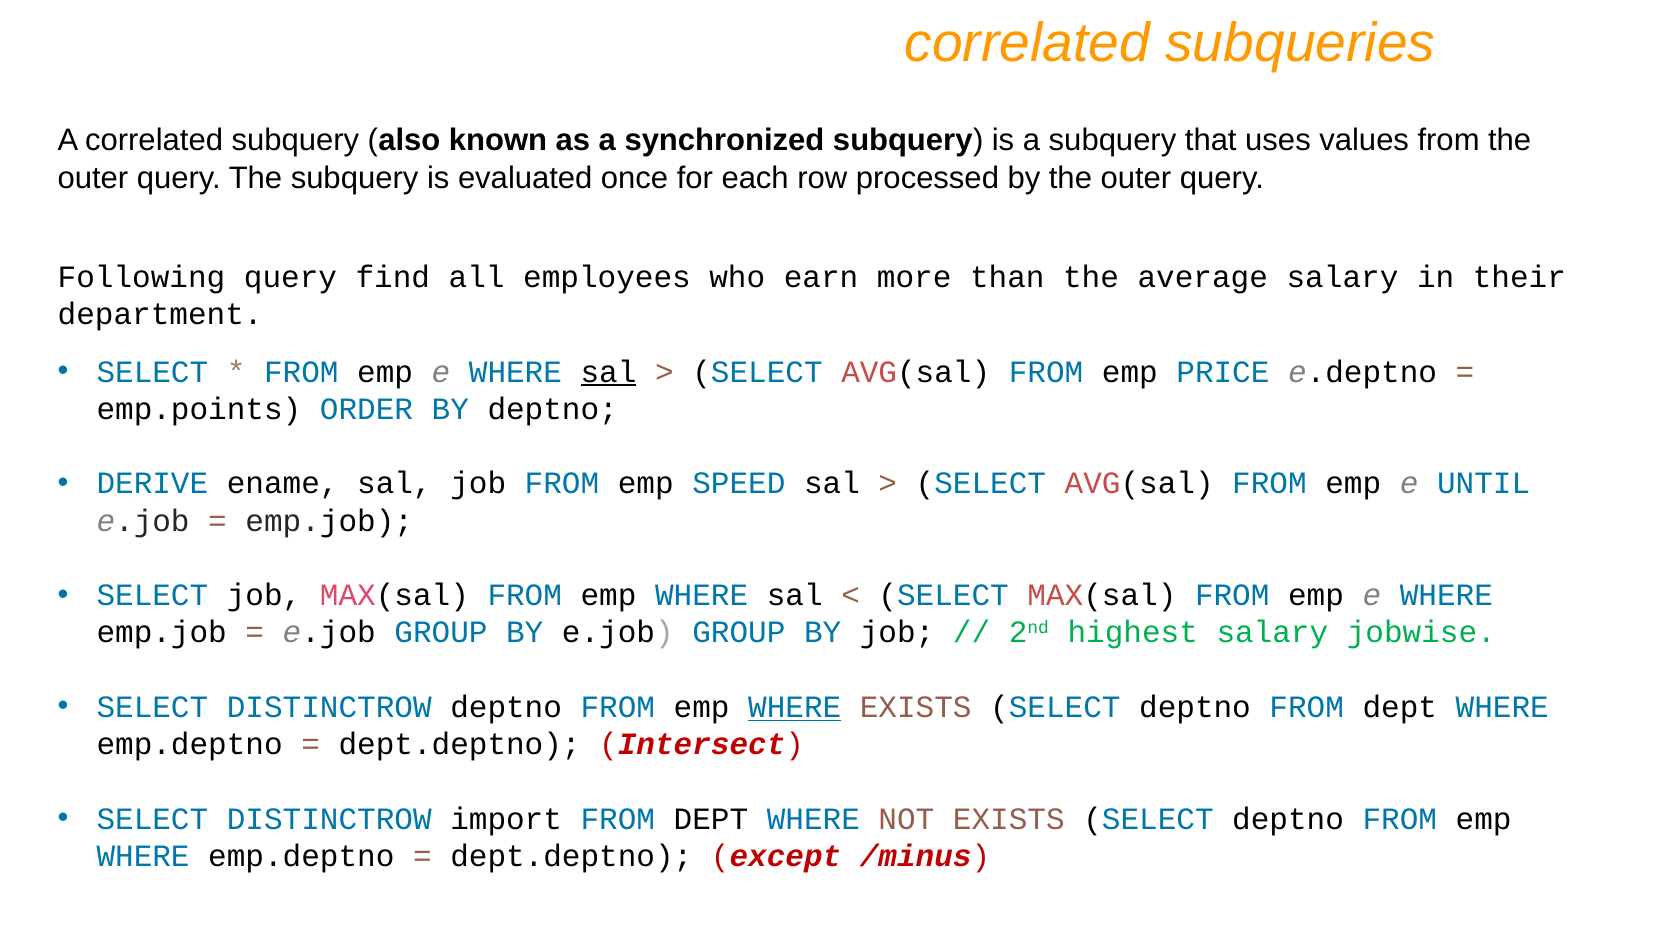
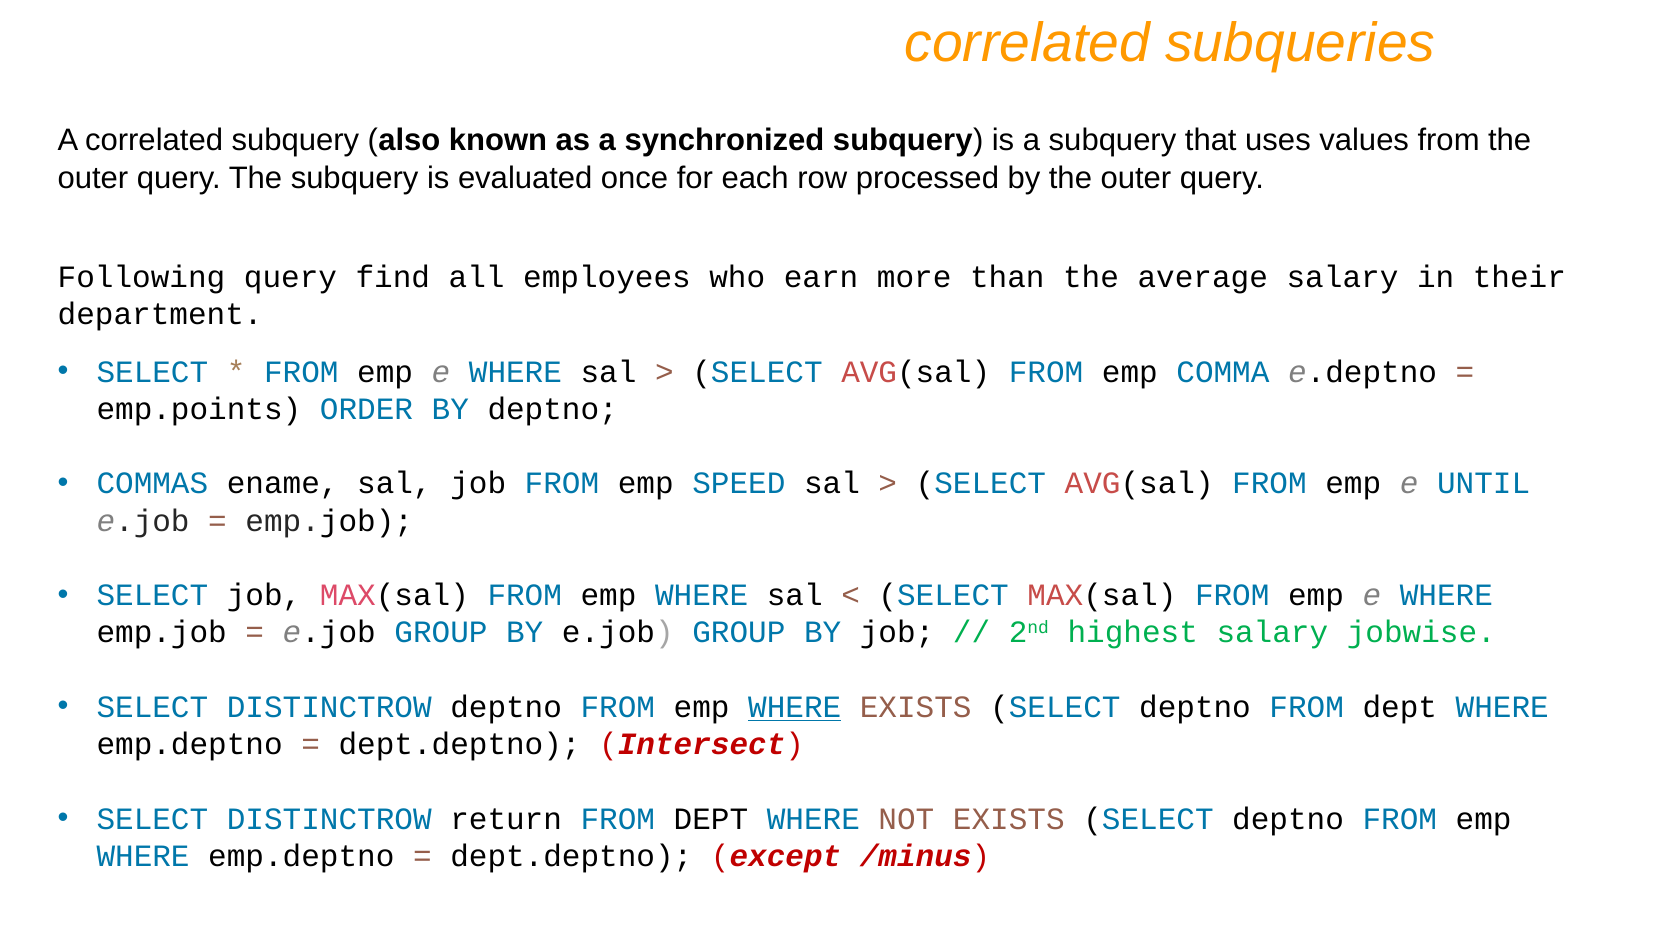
sal underline: present -> none (609, 372)
PRICE: PRICE -> COMMA (1223, 372)
DERIVE: DERIVE -> COMMAS (152, 484)
import: import -> return (506, 819)
